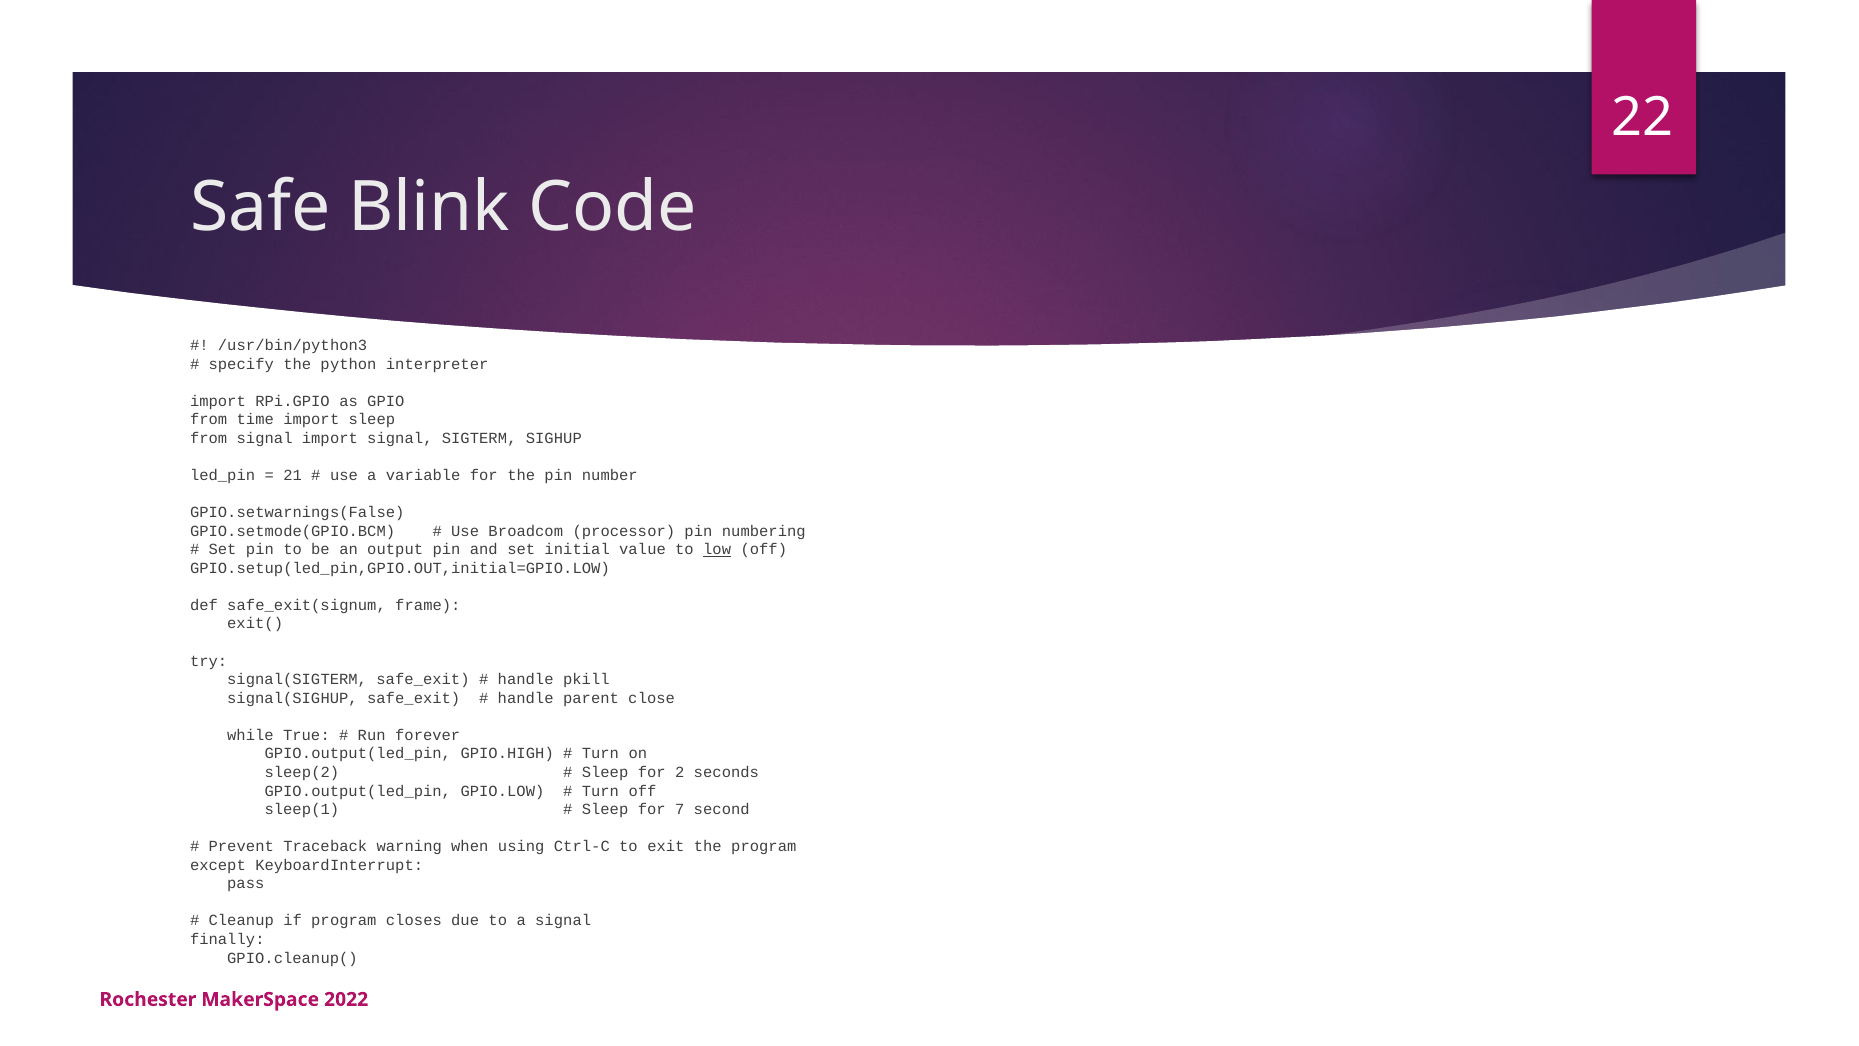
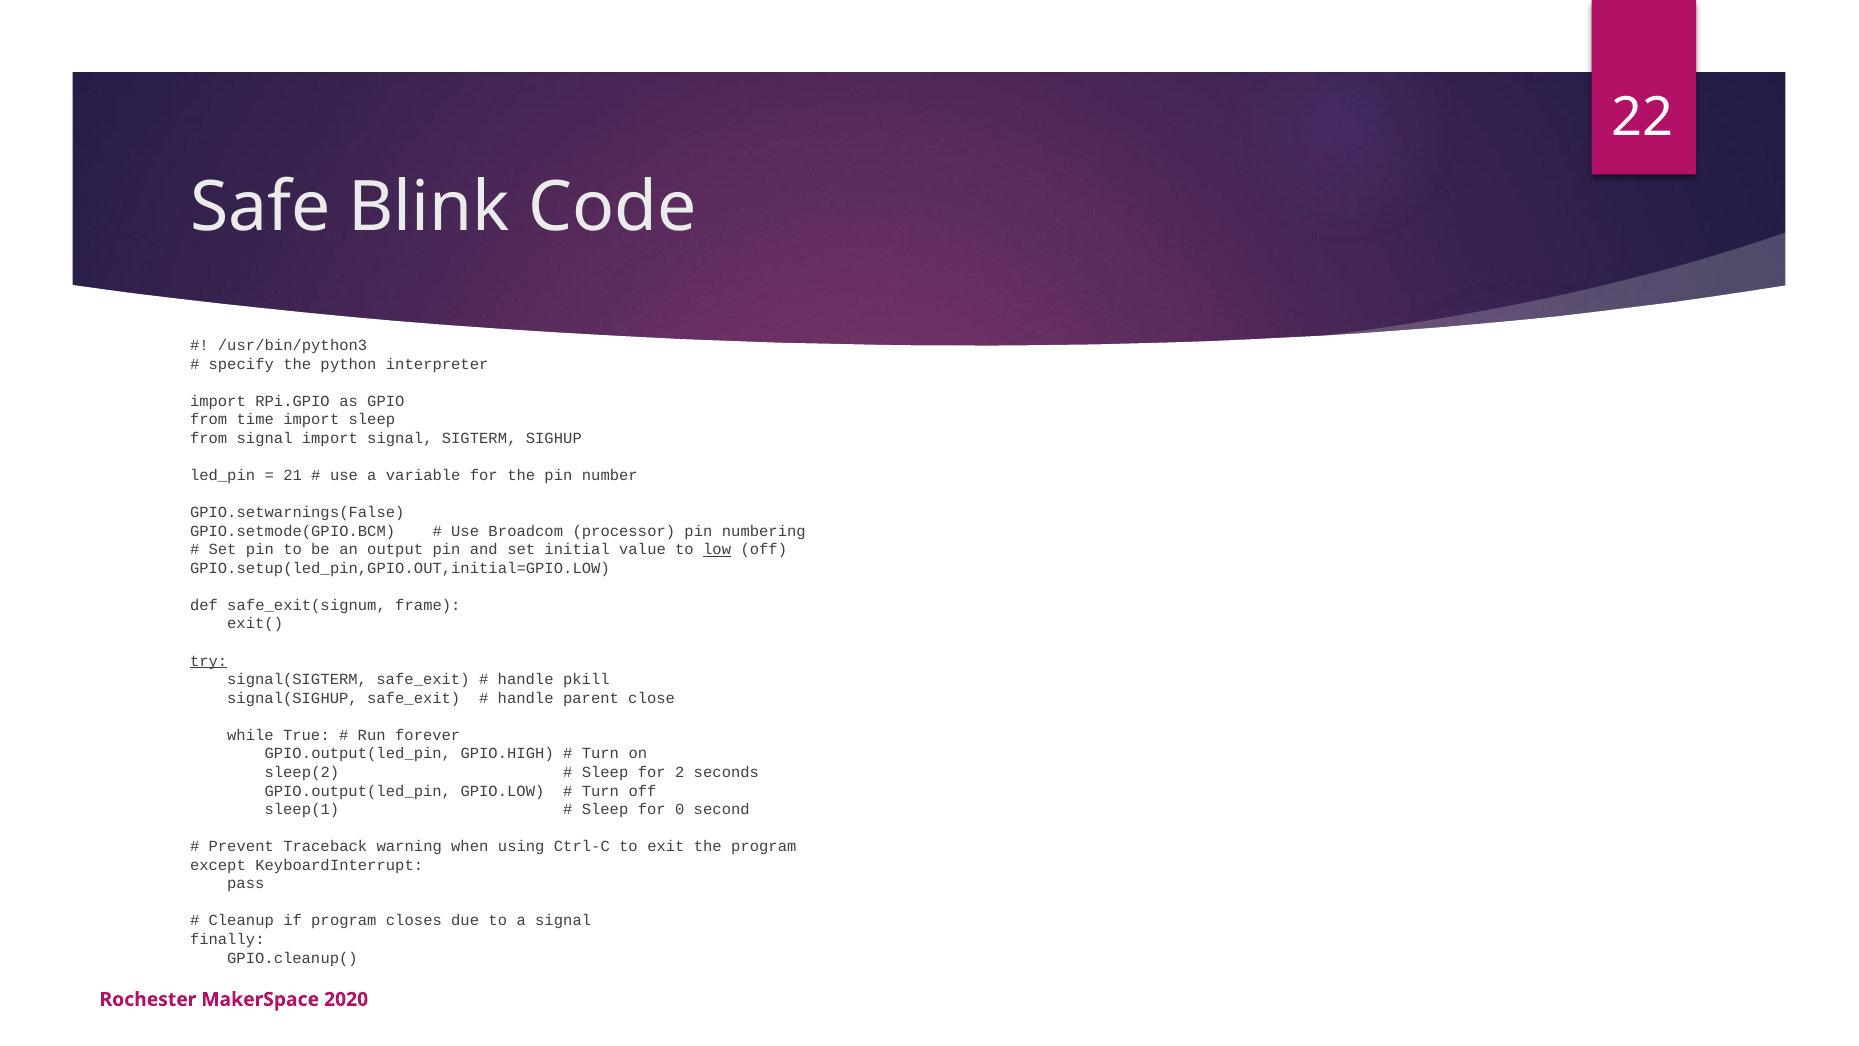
try underline: none -> present (209, 661)
7: 7 -> 0 (680, 809)
2022: 2022 -> 2020 (346, 999)
